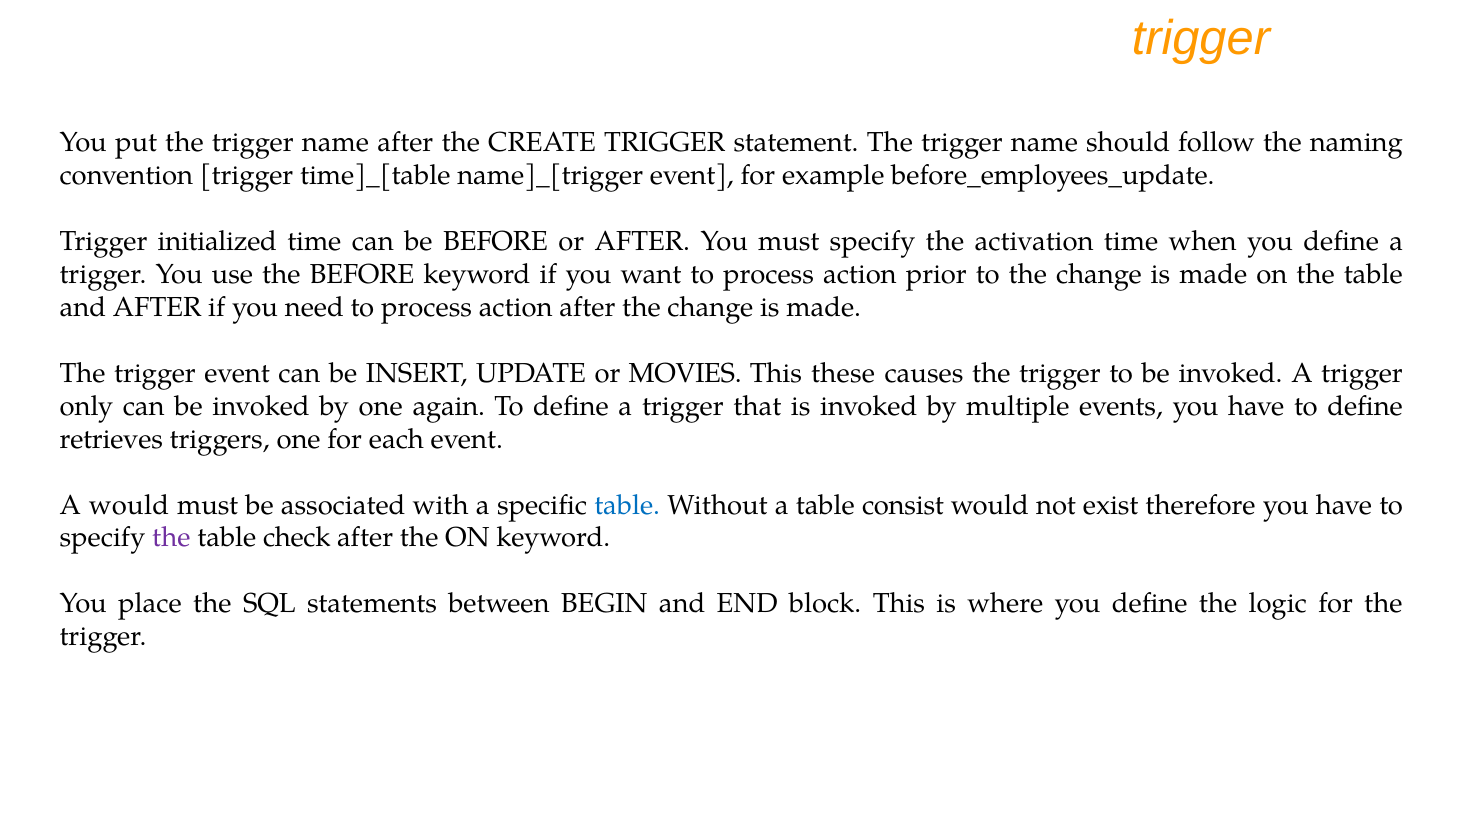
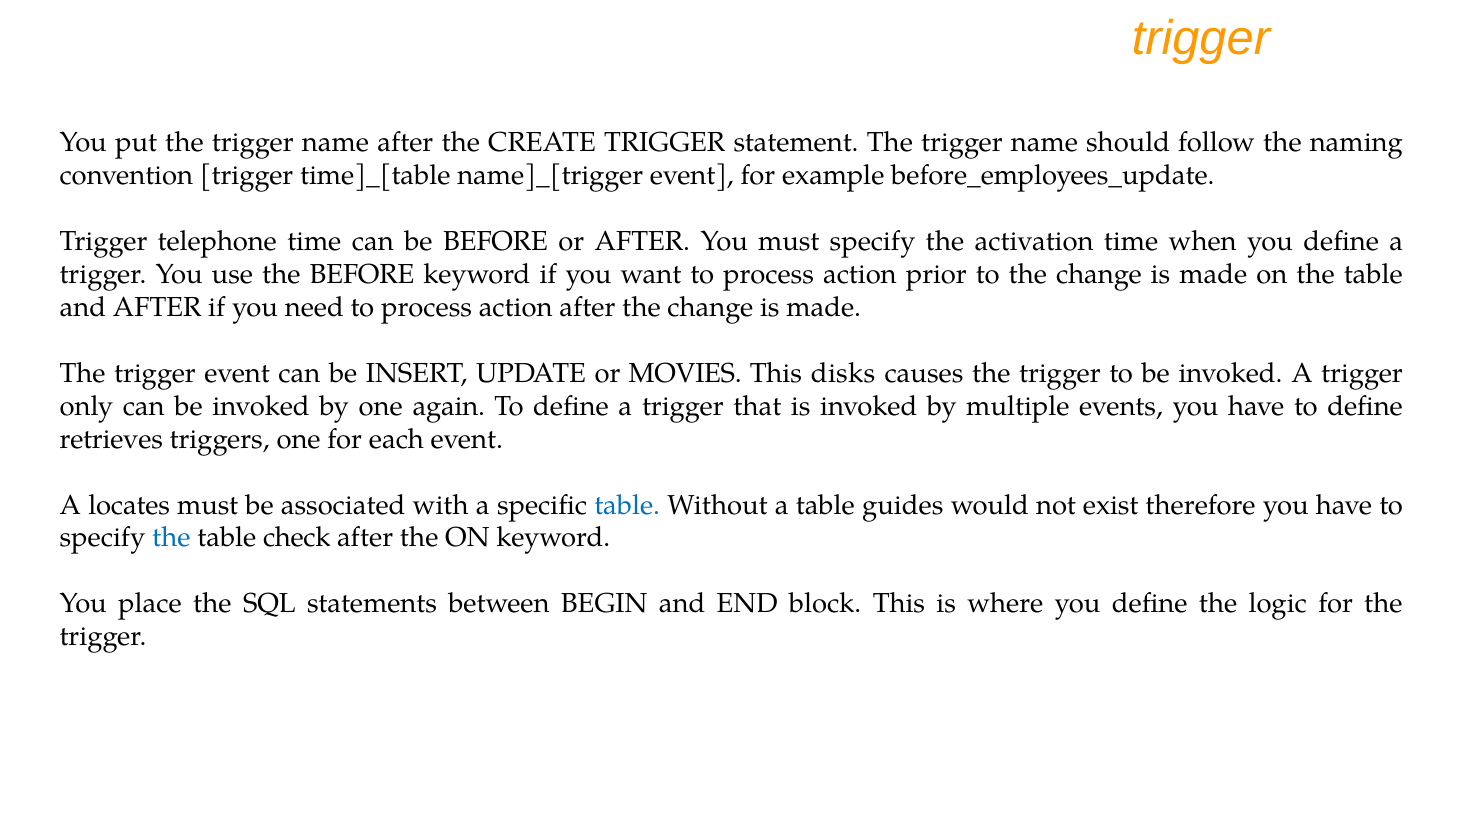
initialized: initialized -> telephone (217, 242)
these: these -> disks (843, 374)
A would: would -> locates (129, 505)
consist: consist -> guides (903, 505)
the colour: purple -> blue (171, 538)
